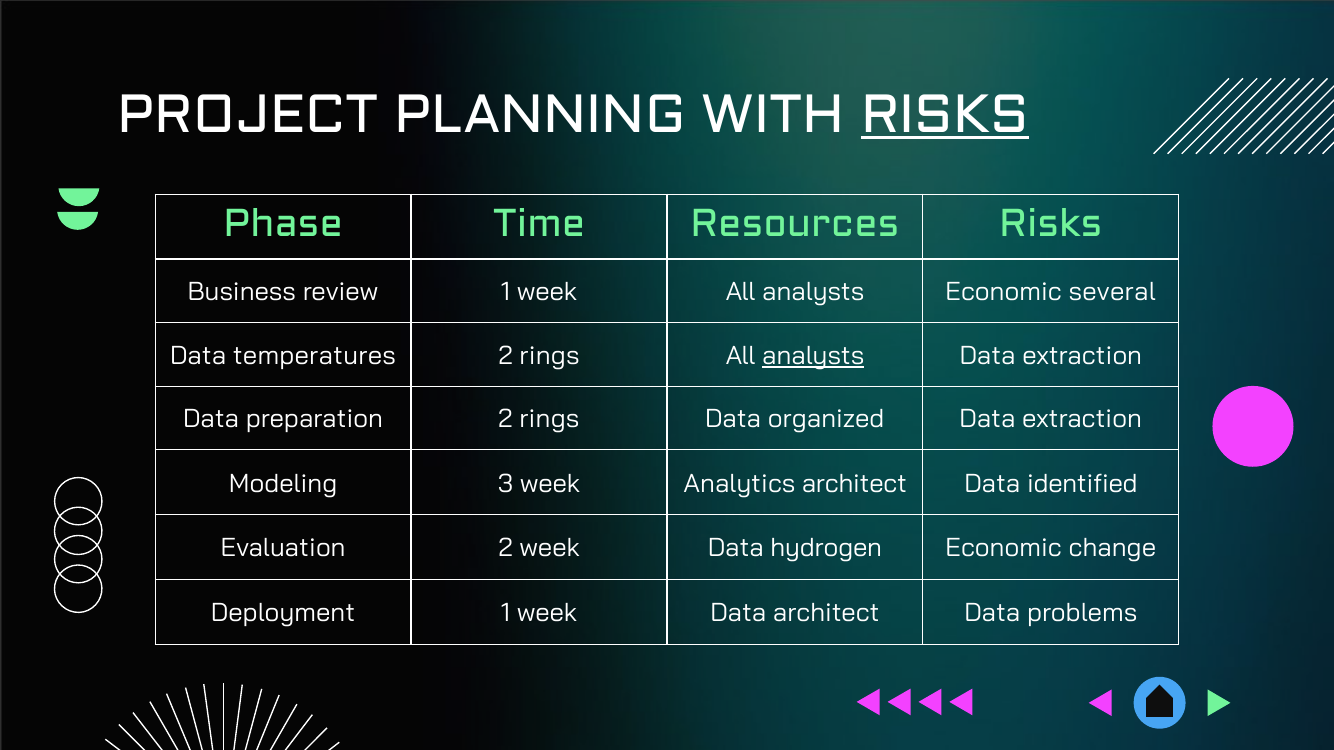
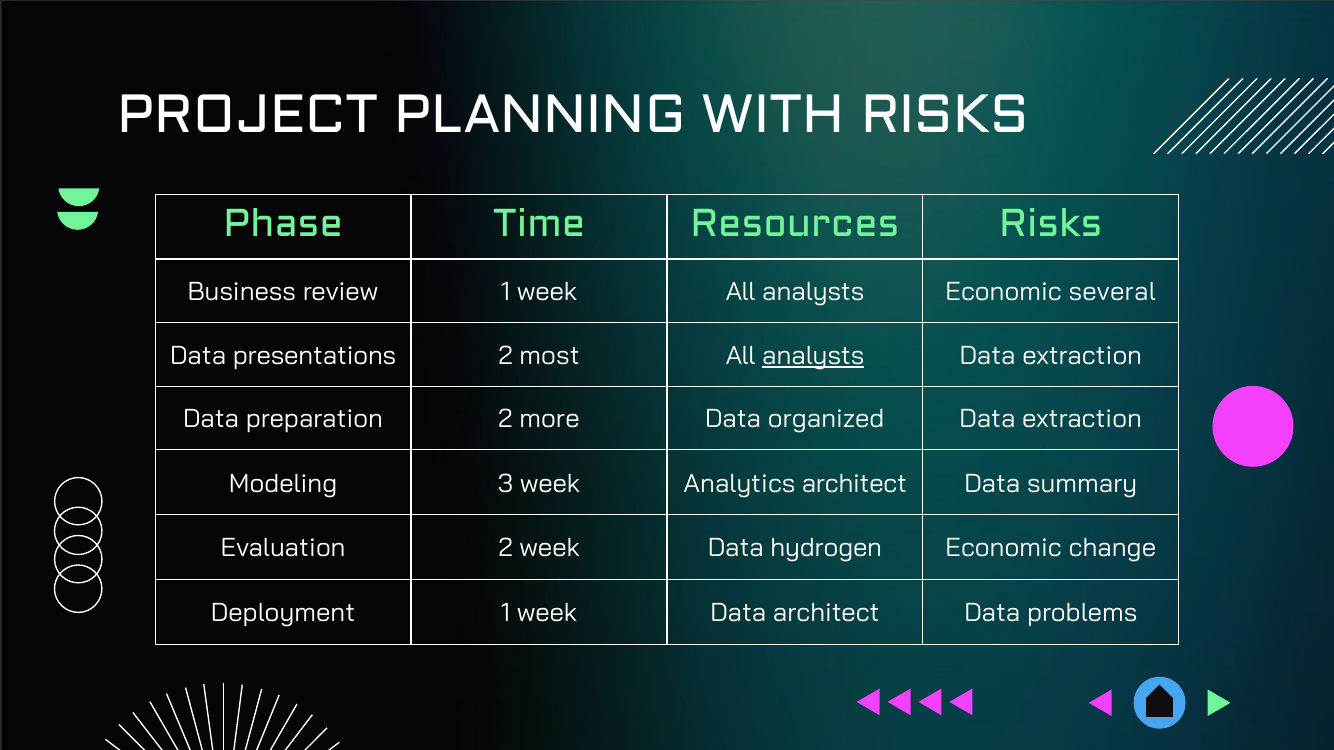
RISKS underline: present -> none (945, 115)
temperatures: temperatures -> presentations (315, 356)
rings: rings -> most (550, 356)
preparation 2 rings: rings -> more (549, 419)
identified: identified -> summary (1082, 484)
